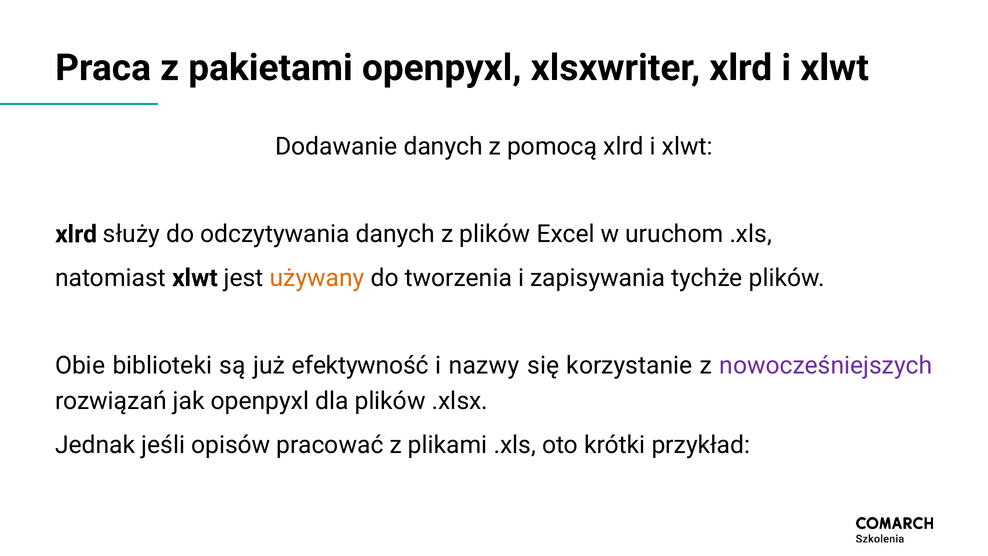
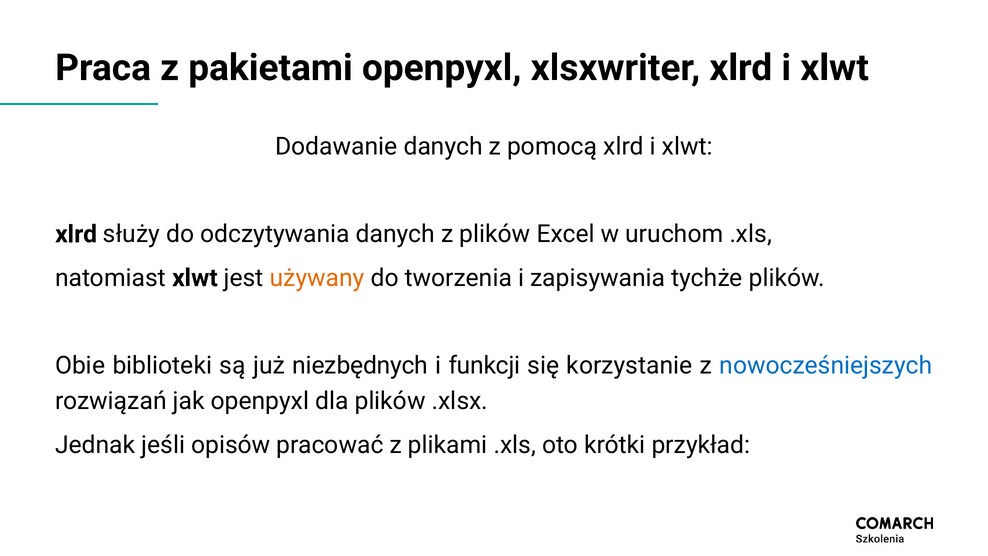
efektywność: efektywność -> niezbędnych (360, 365)
nazwy: nazwy -> funkcji (484, 365)
nowocześniejszych colour: purple -> blue (826, 365)
